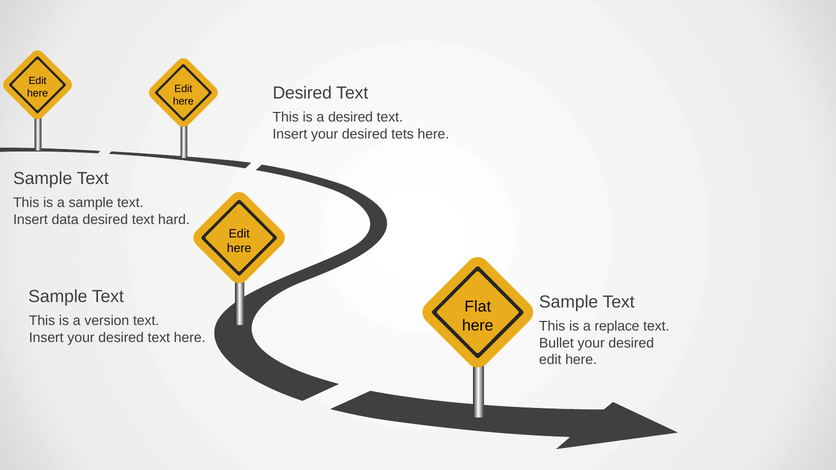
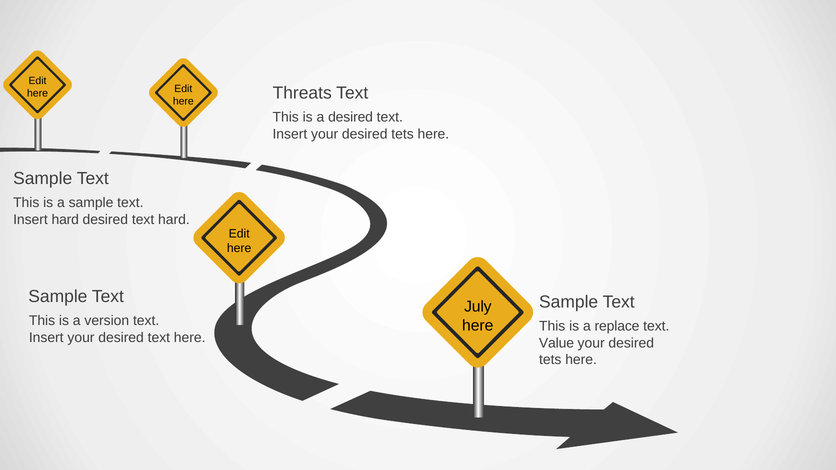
Desired: Desired -> Threats (302, 93)
Insert data: data -> hard (65, 220)
Flat: Flat -> July (478, 307)
Bullet: Bullet -> Value (556, 343)
edit: edit -> tets (550, 360)
